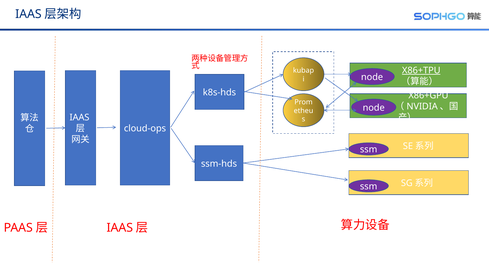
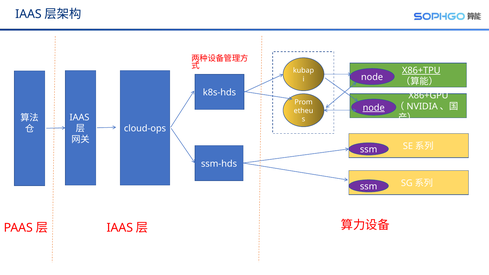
node underline: none -> present (374, 108)
